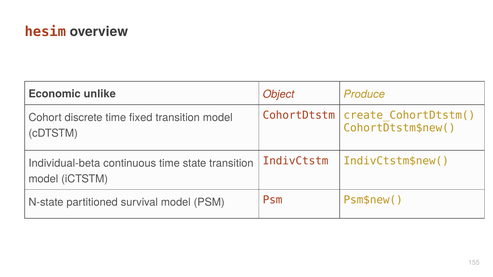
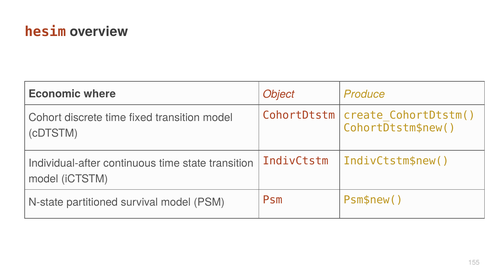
unlike: unlike -> where (100, 94)
Individual-beta: Individual-beta -> Individual-after (64, 163)
